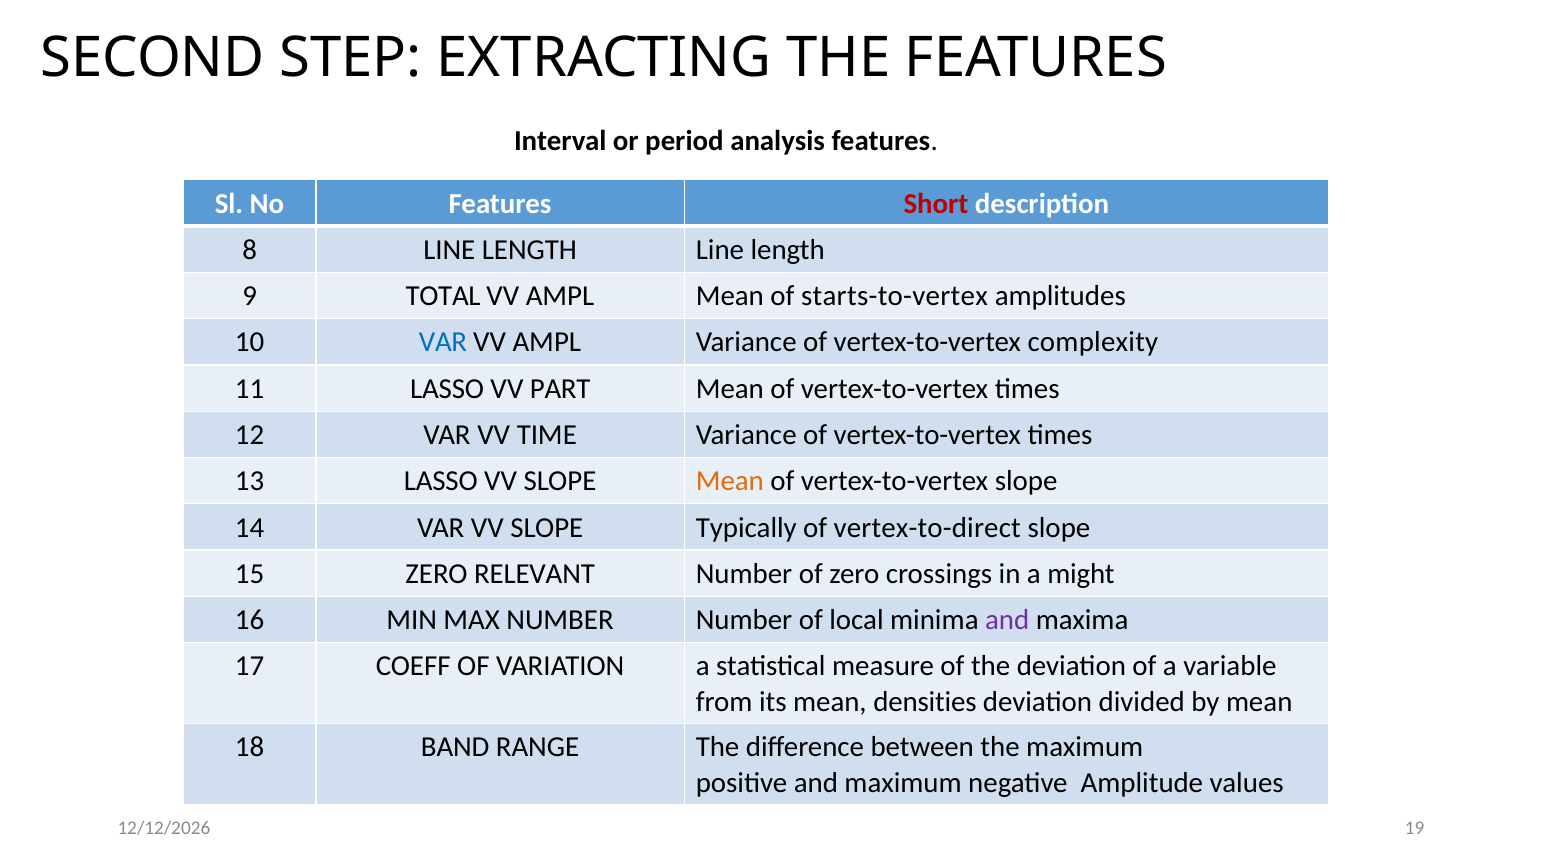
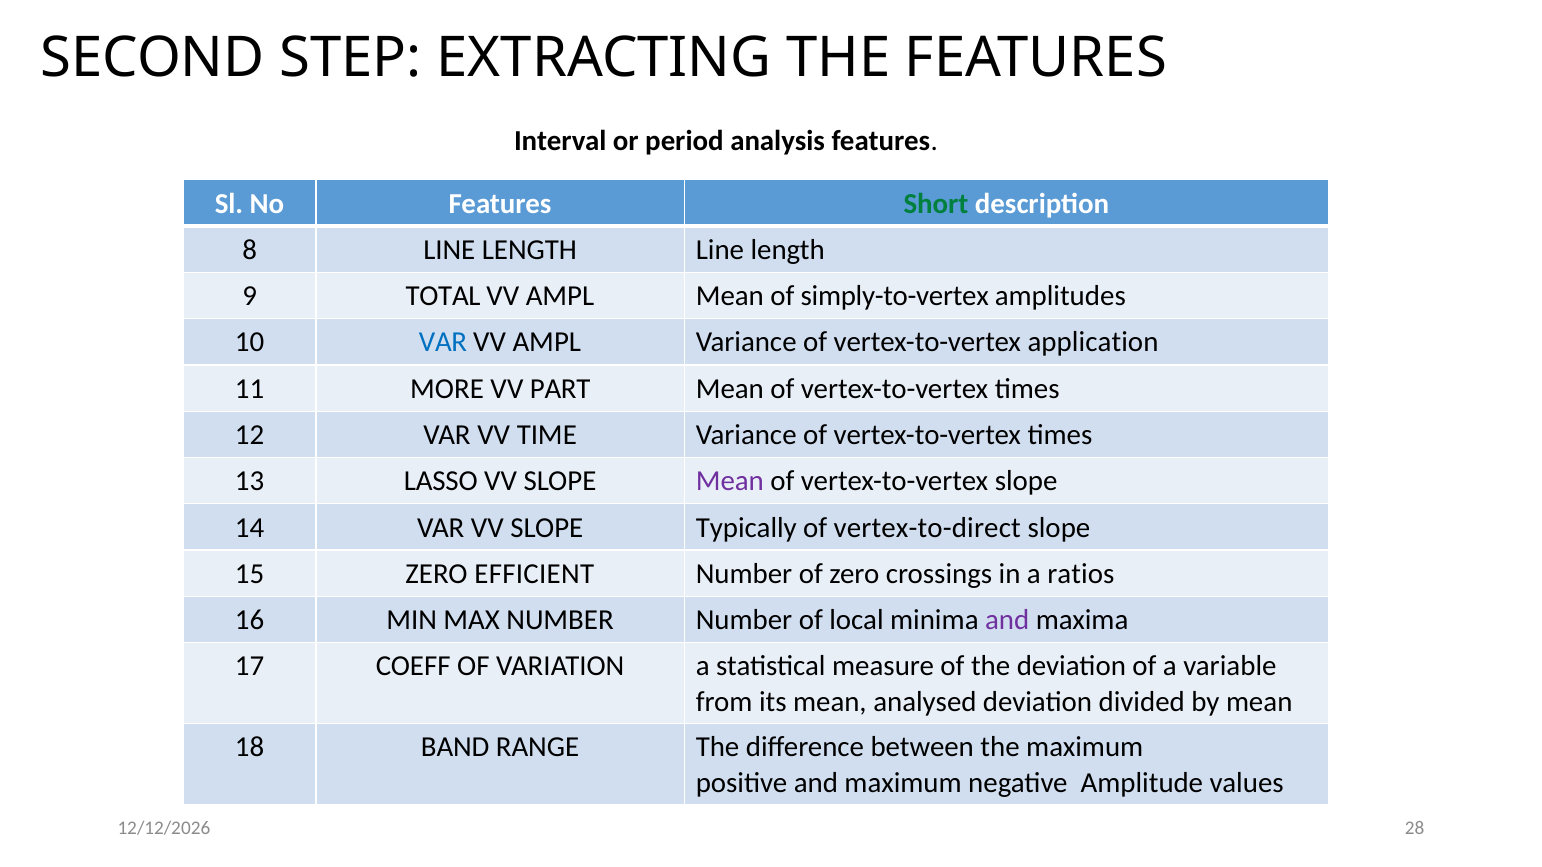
Short colour: red -> green (936, 204)
starts-to-vertex: starts-to-vertex -> simply-to-vertex (895, 296)
complexity: complexity -> application (1093, 343)
11 LASSO: LASSO -> MORE (447, 389)
Mean colour: orange -> purple (730, 482)
RELEVANT: RELEVANT -> EFFICIENT (534, 574)
might: might -> ratios (1081, 574)
densities: densities -> analysed (925, 702)
19: 19 -> 28 (1415, 828)
